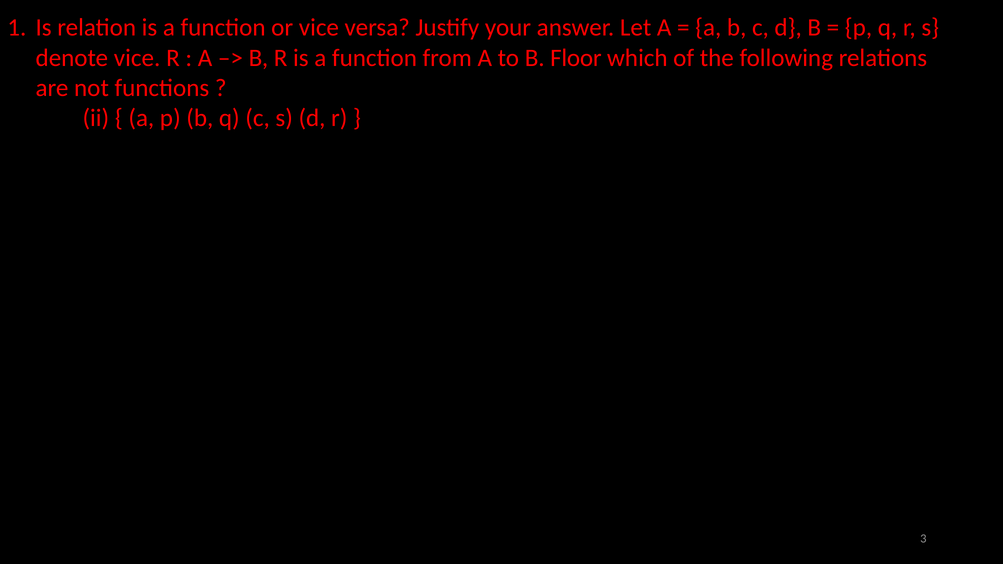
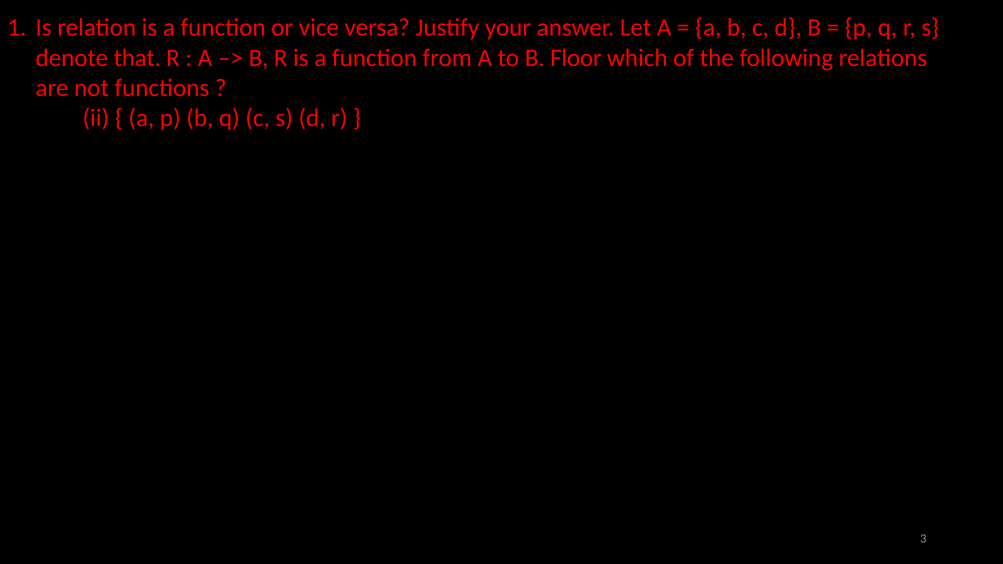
denote vice: vice -> that (137, 58)
